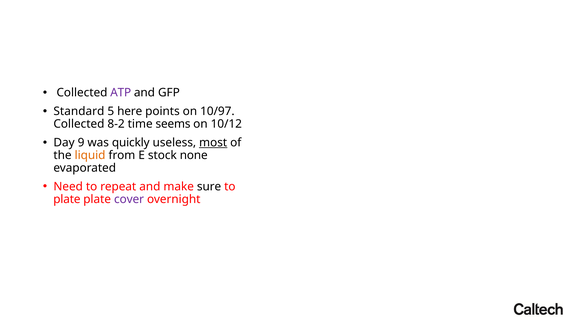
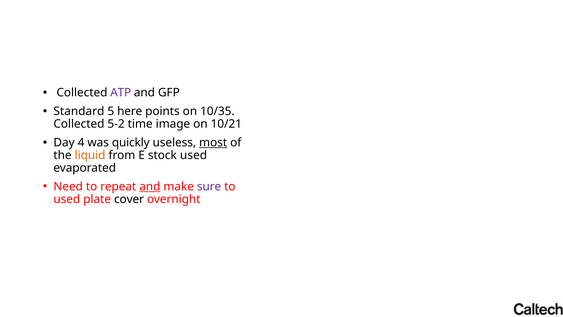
10/97: 10/97 -> 10/35 (217, 111)
8-2: 8-2 -> 5-2 (116, 124)
seems: seems -> image (173, 124)
10/12: 10/12 -> 10/21 (226, 124)
9: 9 -> 4 (81, 142)
stock none: none -> used (194, 155)
and underline: none -> present (150, 186)
sure colour: black -> purple (209, 186)
plate: plate -> used (67, 199)
cover colour: purple -> black (129, 199)
